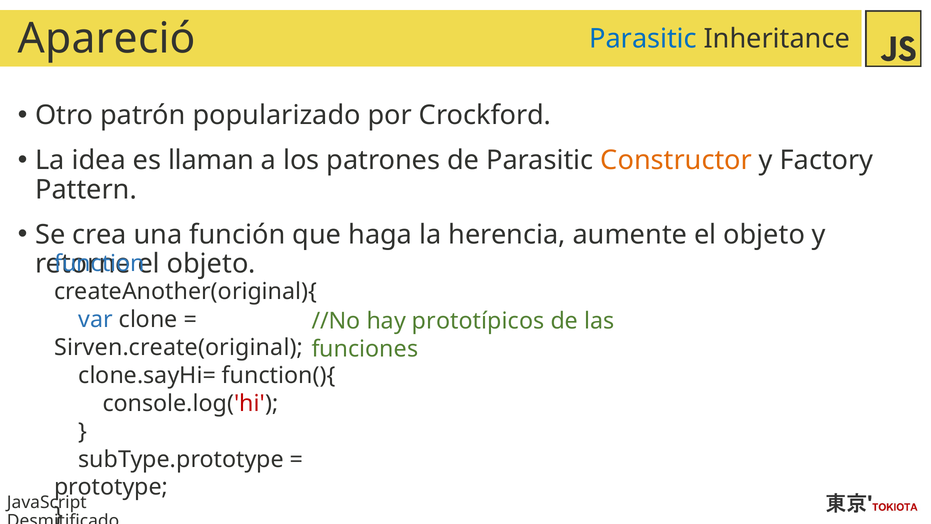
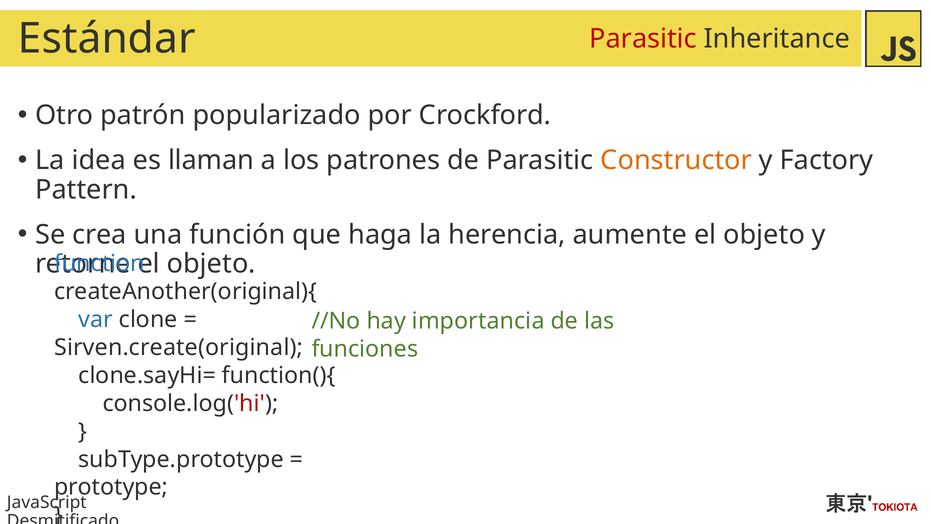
Apareció: Apareció -> Estándar (107, 39)
Parasitic colour: blue -> red (643, 39)
prototípicos: prototípicos -> importancia (478, 321)
